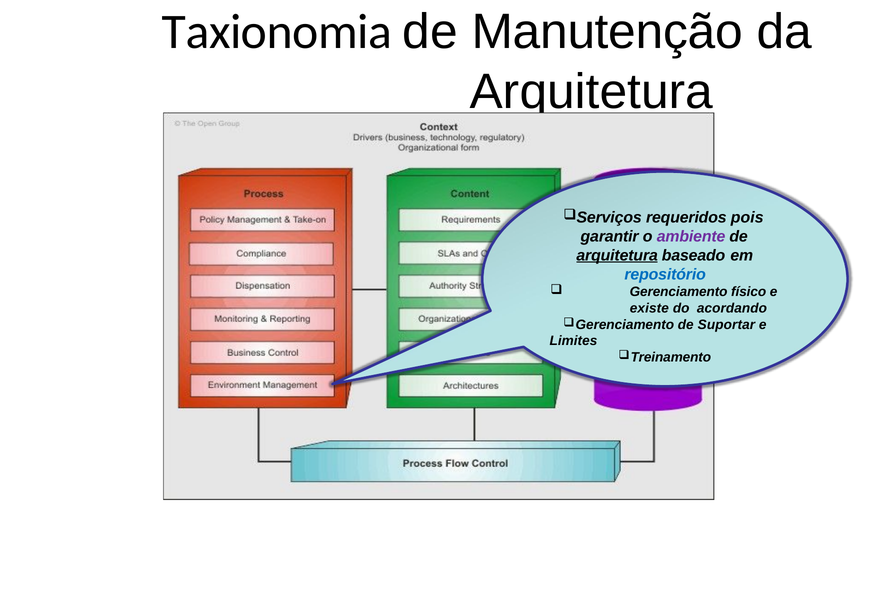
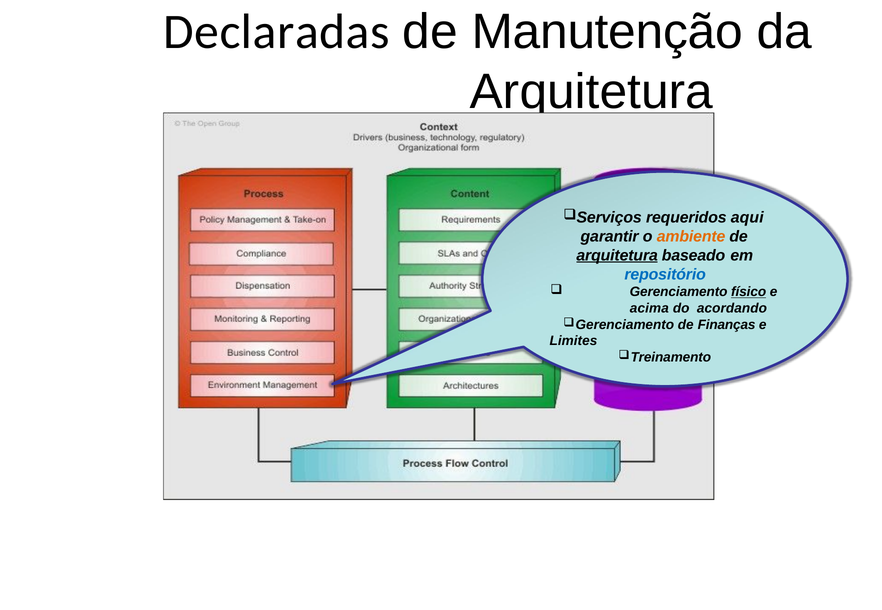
Taxionomia: Taxionomia -> Declaradas (276, 32)
pois: pois -> aqui (747, 218)
ambiente colour: purple -> orange (691, 237)
físico underline: none -> present (749, 292)
existe: existe -> acima (649, 309)
Suportar: Suportar -> Finanças (727, 325)
